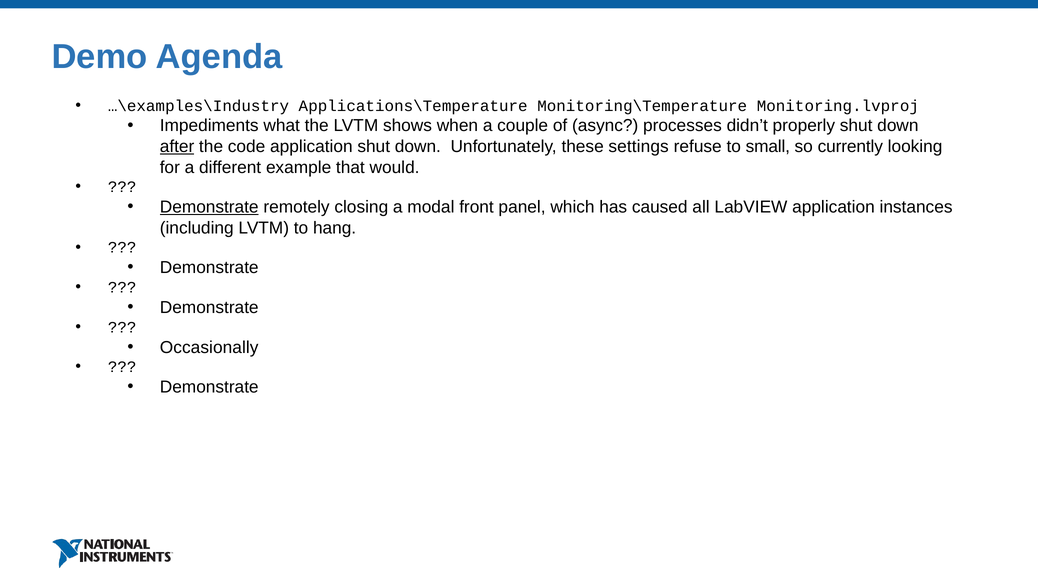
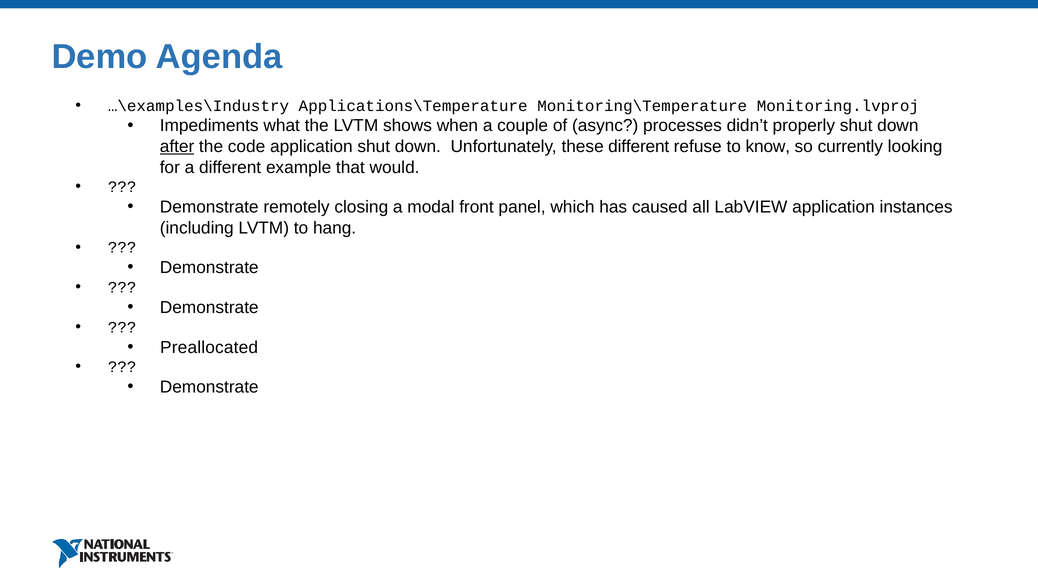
these settings: settings -> different (639, 147)
small: small -> know (768, 147)
Demonstrate underline: present -> none (209, 207)
Occasionally: Occasionally -> Preallocated (209, 347)
